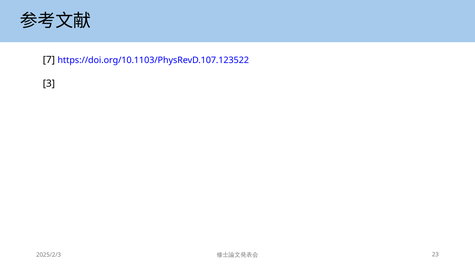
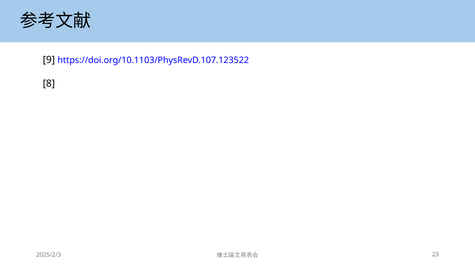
7: 7 -> 9 (49, 60)
3: 3 -> 8 (49, 84)
